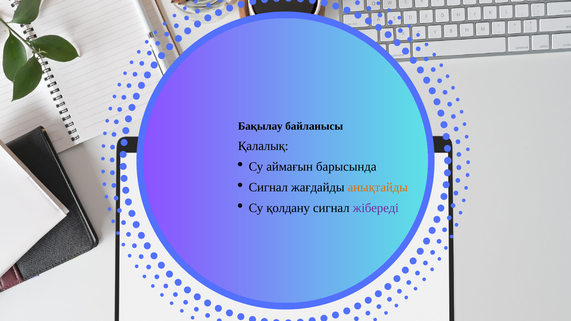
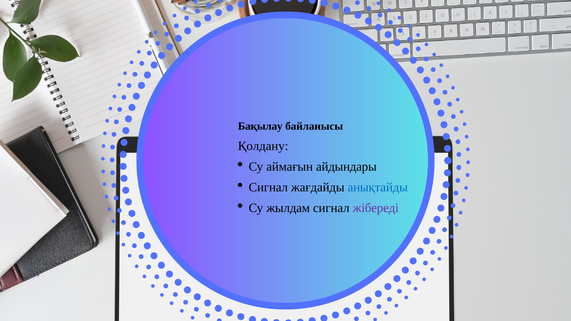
Қалалық: Қалалық -> Қолдану (263, 146)
барысында: барысында -> айдындары (346, 167)
анықтайды colour: orange -> blue (378, 187)
қолдану: қолдану -> жылдам (288, 208)
